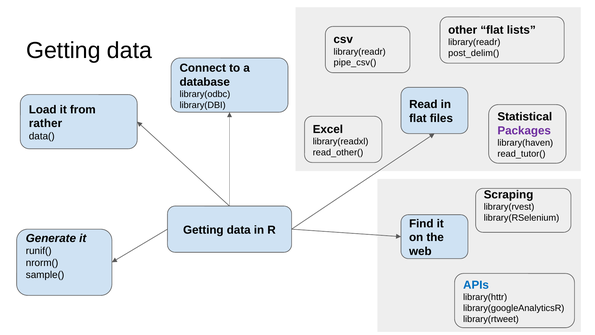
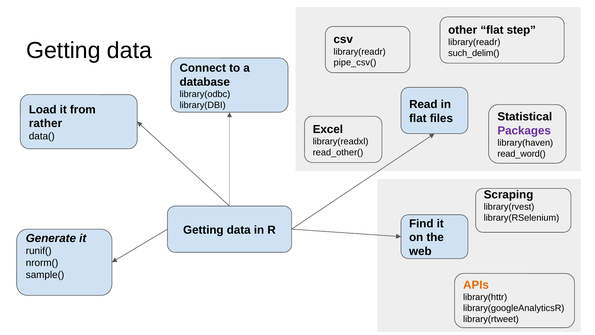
lists: lists -> step (521, 30)
post_delim(: post_delim( -> such_delim( (474, 53)
read_tutor(: read_tutor( -> read_word( (522, 154)
APIs colour: blue -> orange (476, 285)
